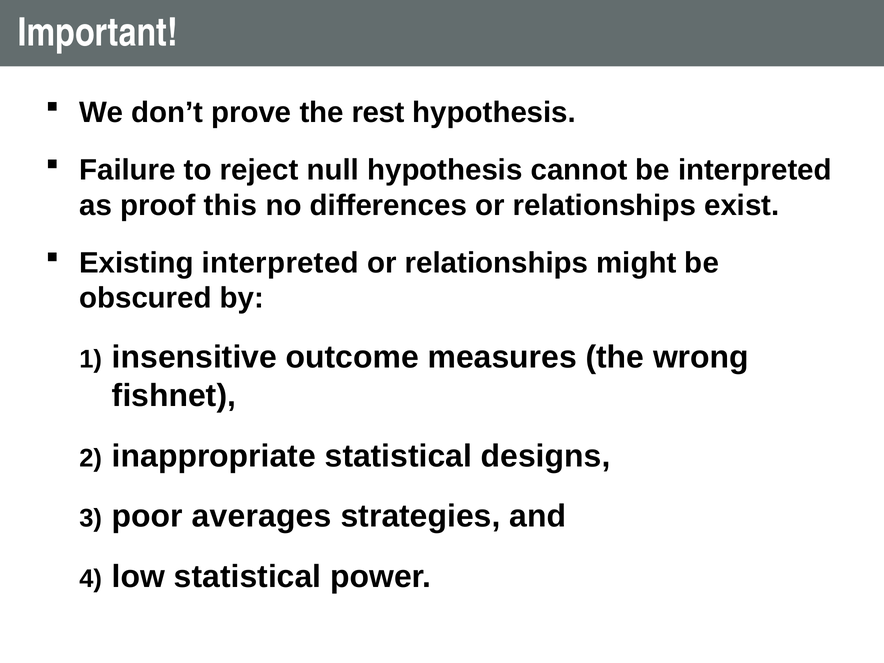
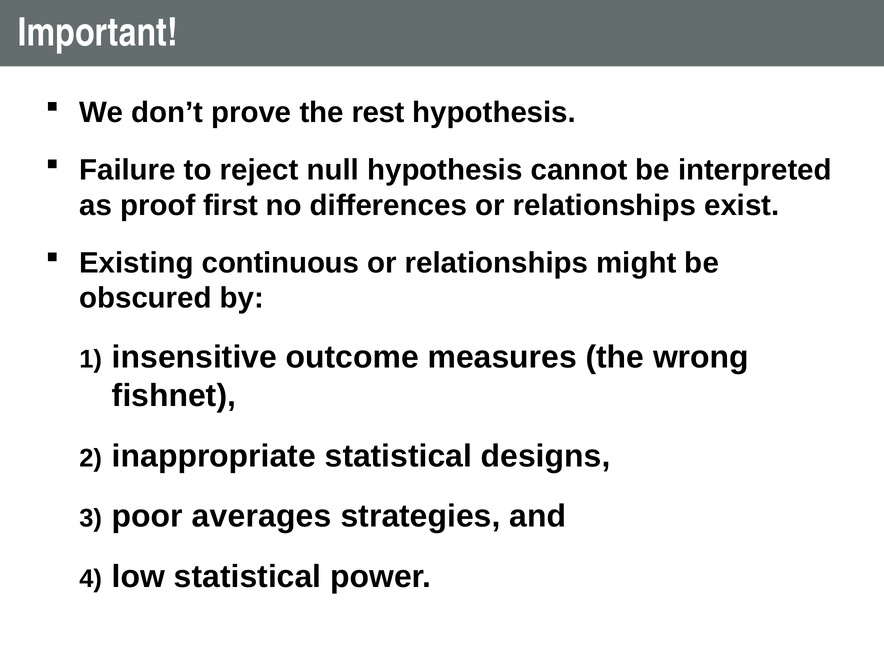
this: this -> first (231, 205)
Existing interpreted: interpreted -> continuous (281, 263)
